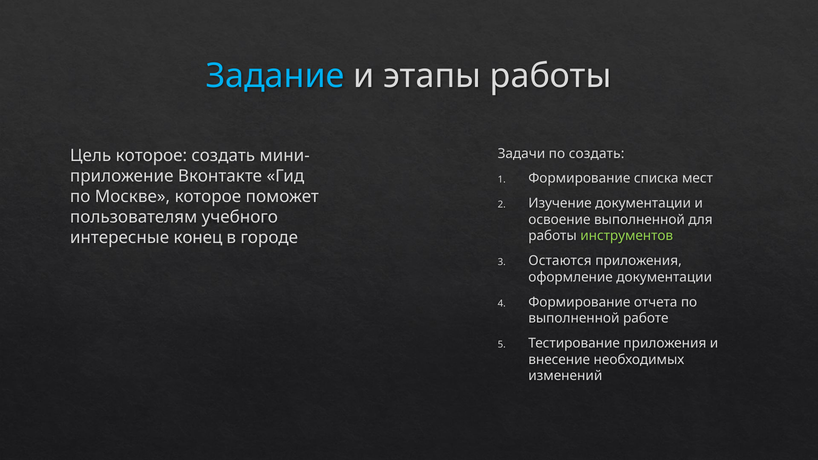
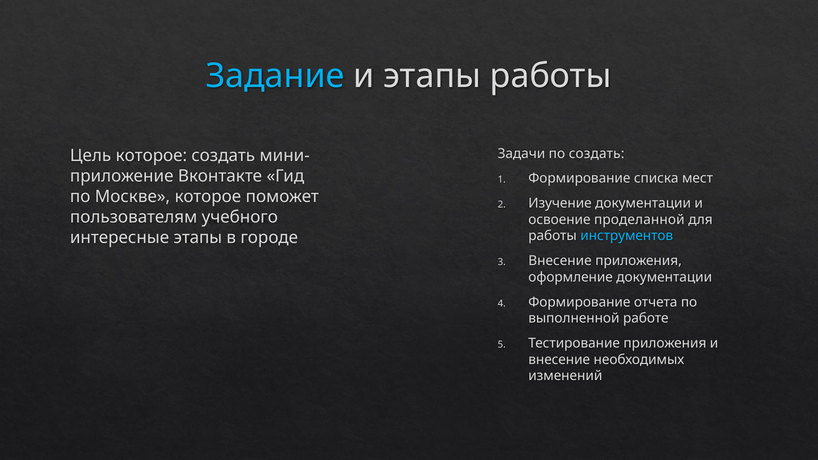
освоение выполненной: выполненной -> проделанной (639, 220)
инструментов colour: light green -> light blue (627, 236)
интересные конец: конец -> этапы (198, 238)
Остаются: Остаются -> Внесение (560, 261)
